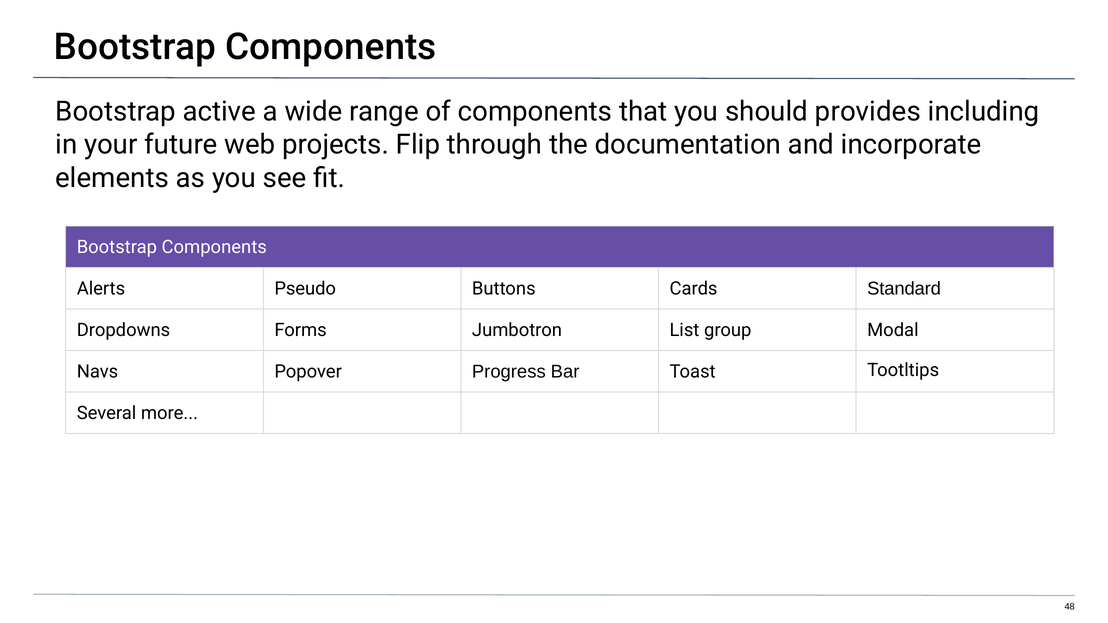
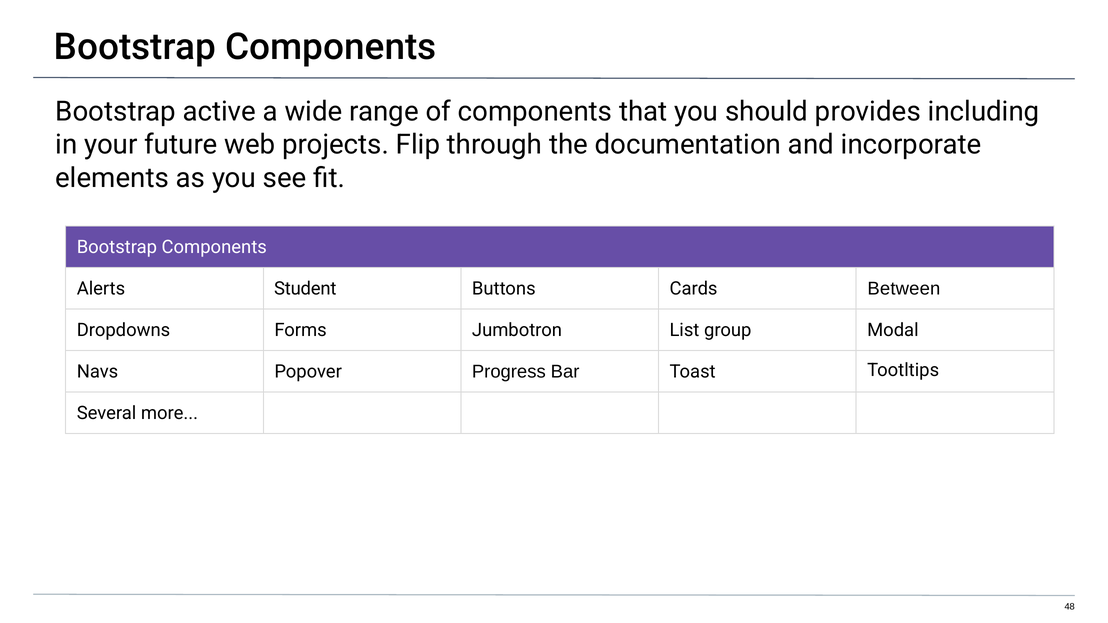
Pseudo: Pseudo -> Student (305, 289)
Standard: Standard -> Between (904, 289)
